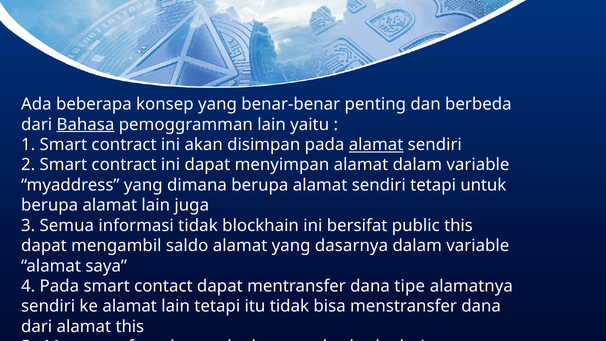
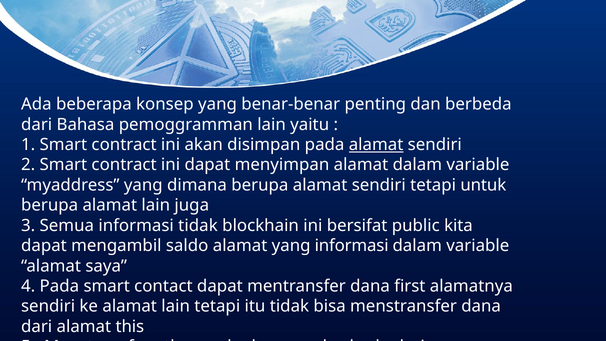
Bahasa underline: present -> none (85, 124)
public this: this -> kita (458, 225)
yang dasarnya: dasarnya -> informasi (352, 246)
tipe: tipe -> first (410, 286)
